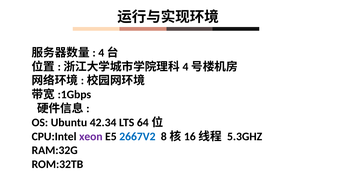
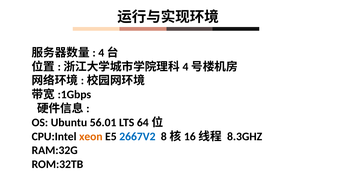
42.34: 42.34 -> 56.01 (103, 122)
xeon colour: purple -> orange (91, 136)
5.3GHZ: 5.3GHZ -> 8.3GHZ (245, 136)
